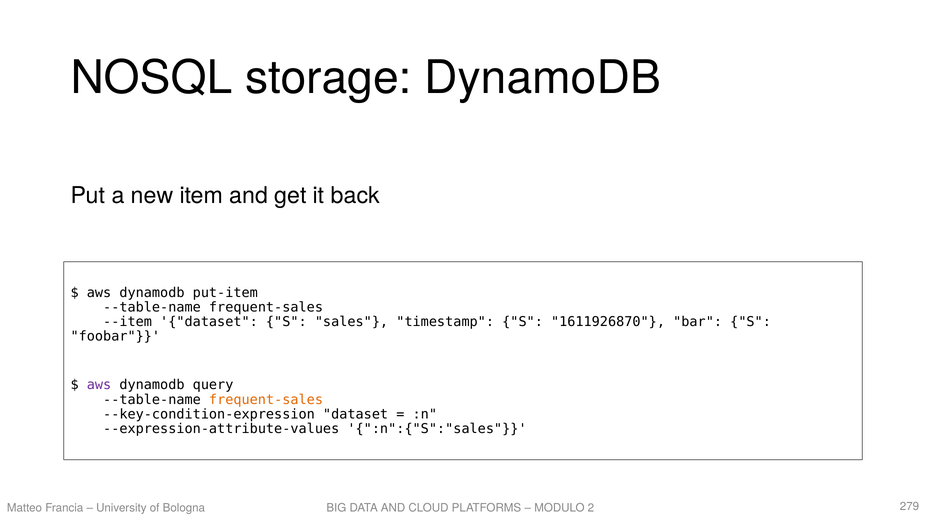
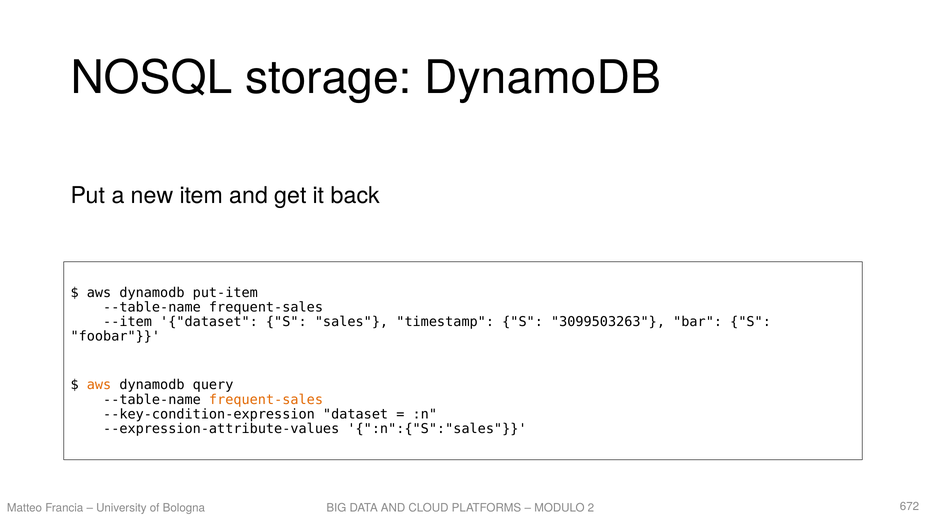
1611926870: 1611926870 -> 3099503263 (608, 322)
aws colour: purple -> orange (99, 385)
279: 279 -> 672 (909, 506)
